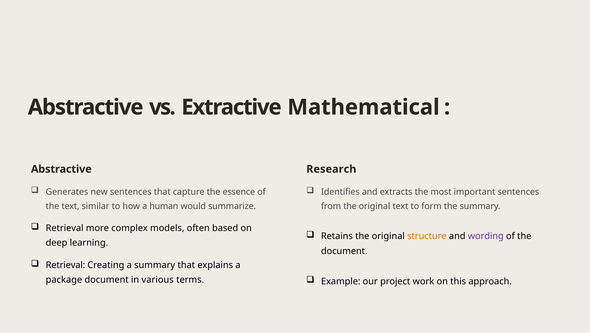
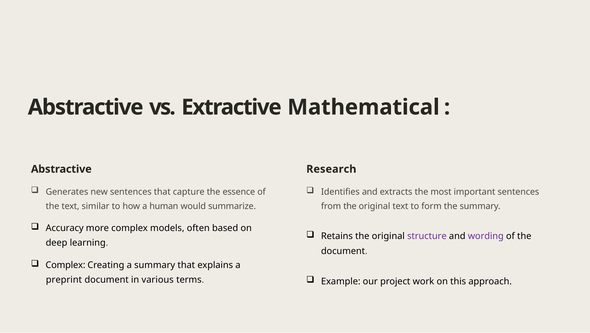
Retrieval: Retrieval -> Accuracy (65, 228)
structure colour: orange -> purple (427, 236)
Retrieval: Retrieval -> Complex (65, 265)
package: package -> preprint (64, 280)
